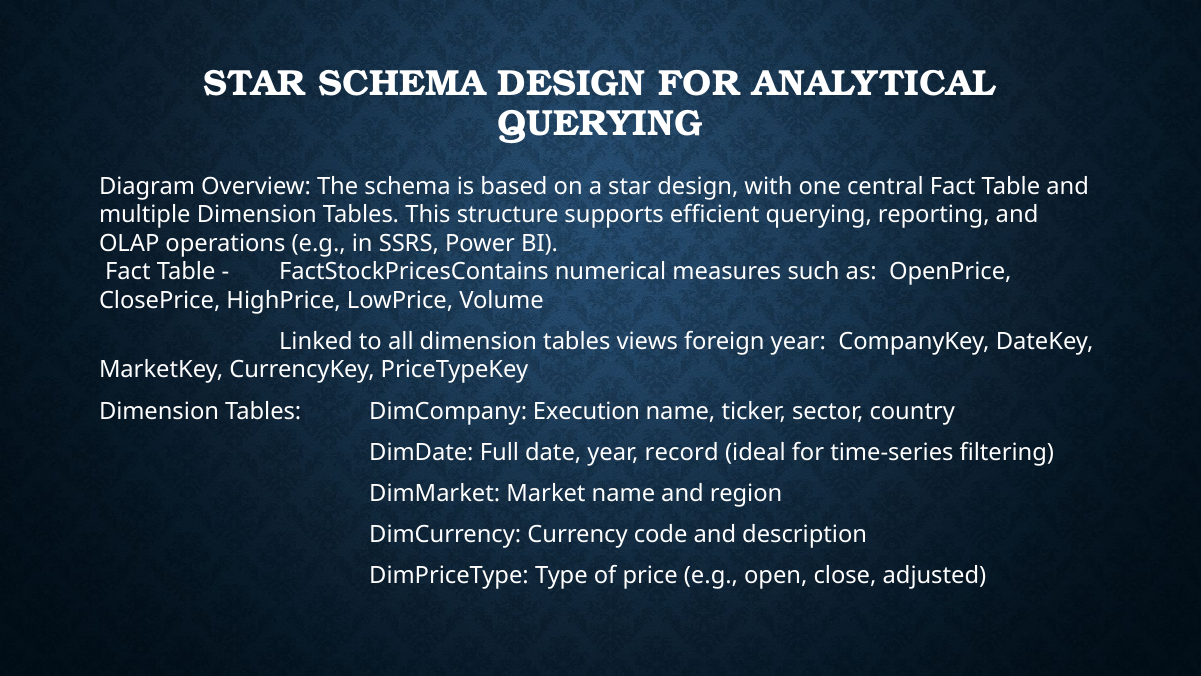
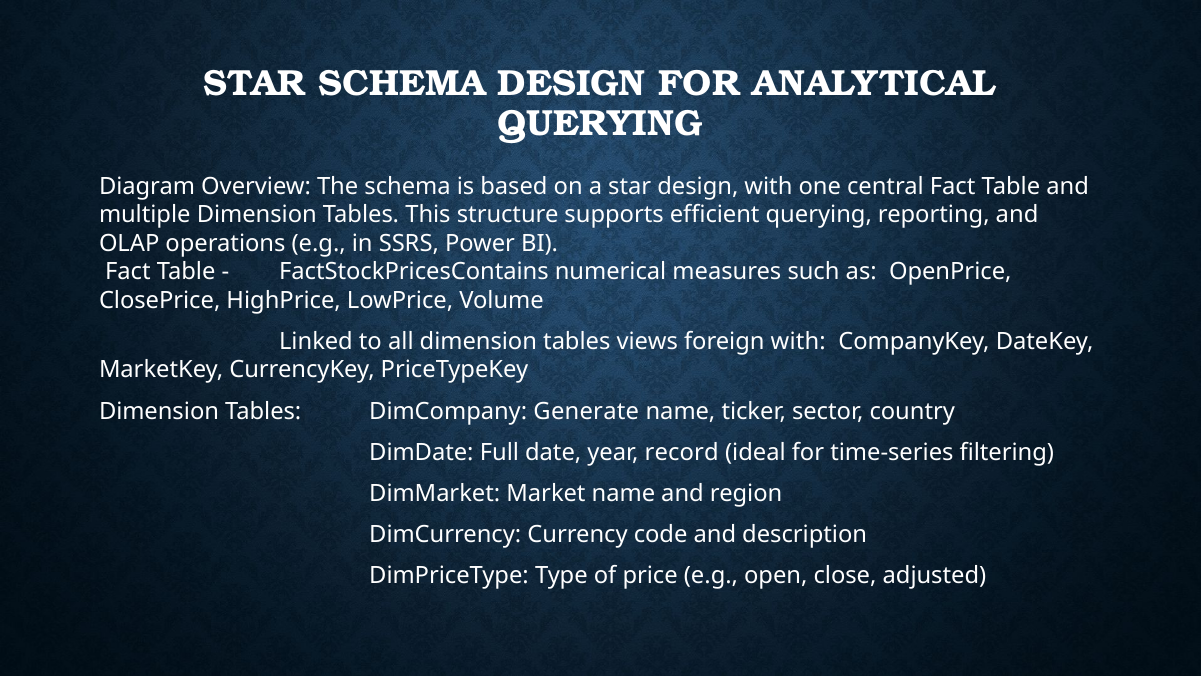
foreign year: year -> with (798, 341)
Execution: Execution -> Generate (586, 411)
